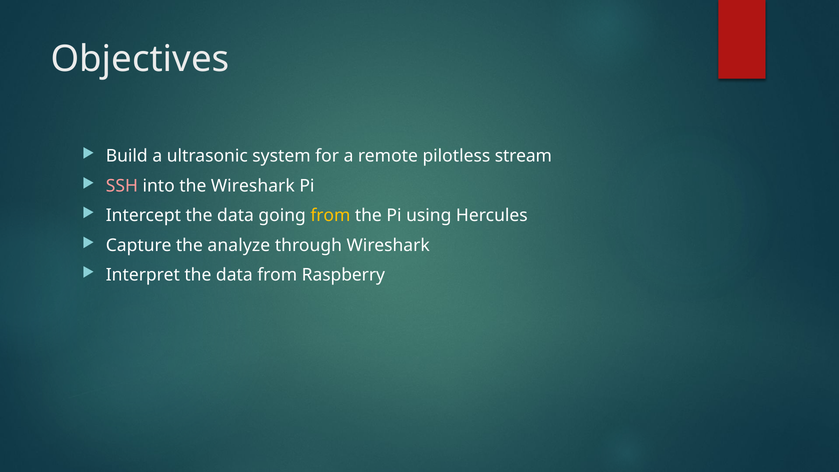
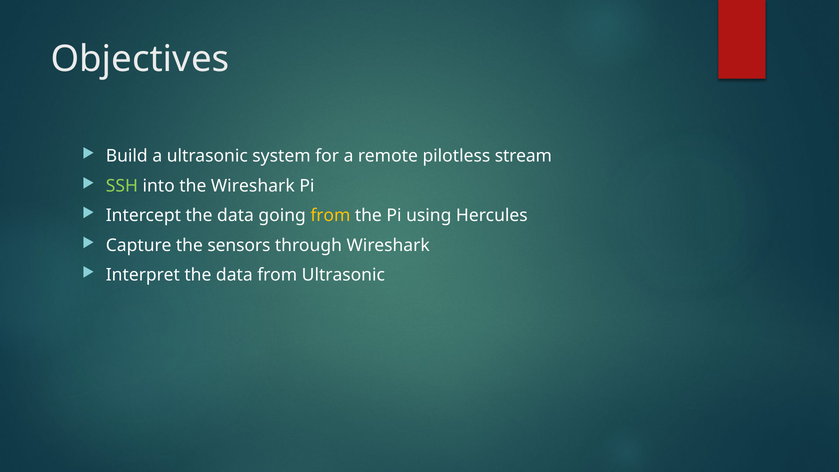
SSH colour: pink -> light green (122, 186)
analyze: analyze -> sensors (239, 245)
from Raspberry: Raspberry -> Ultrasonic (343, 275)
